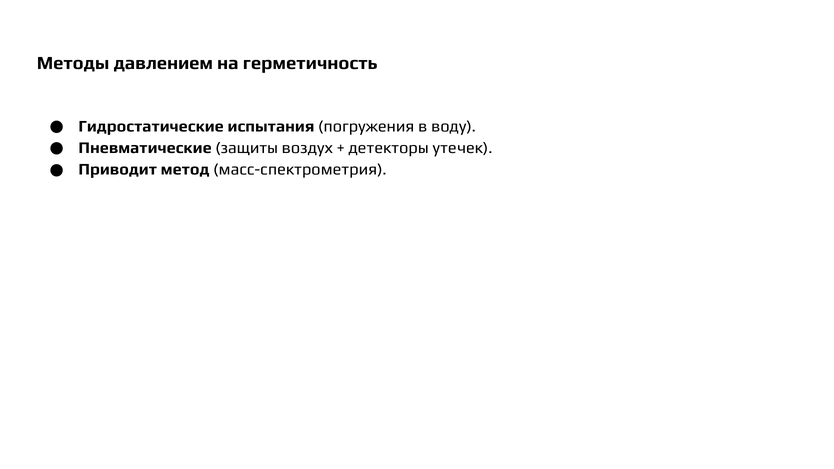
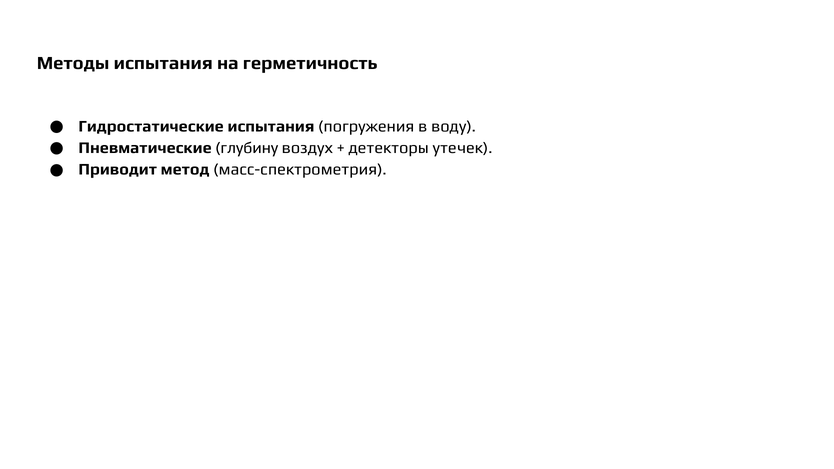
Методы давлением: давлением -> испытания (163, 63)
защиты: защиты -> глубину (247, 148)
